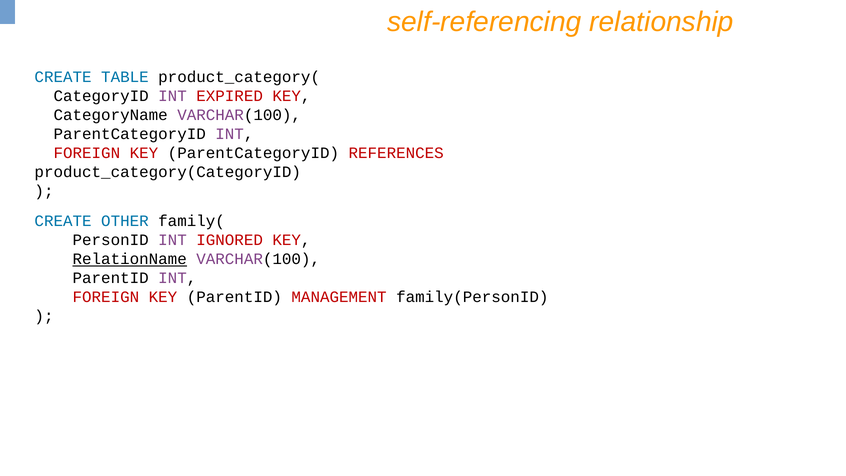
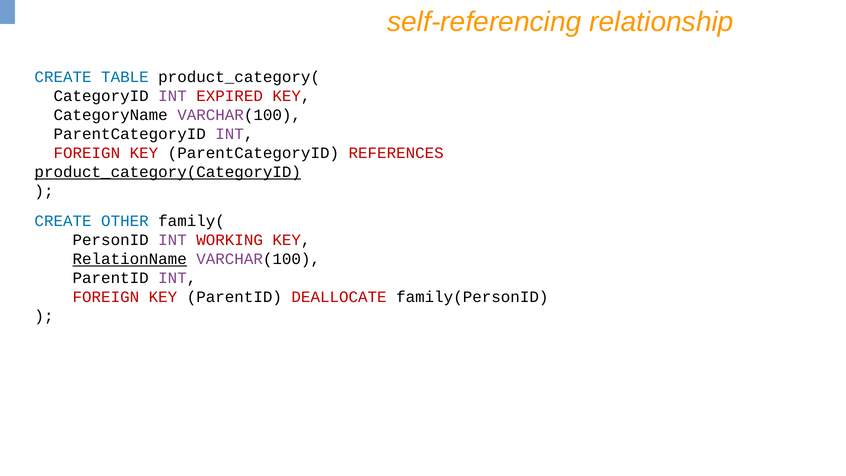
product_category(CategoryID underline: none -> present (168, 172)
IGNORED: IGNORED -> WORKING (230, 240)
MANAGEMENT: MANAGEMENT -> DEALLOCATE (339, 297)
